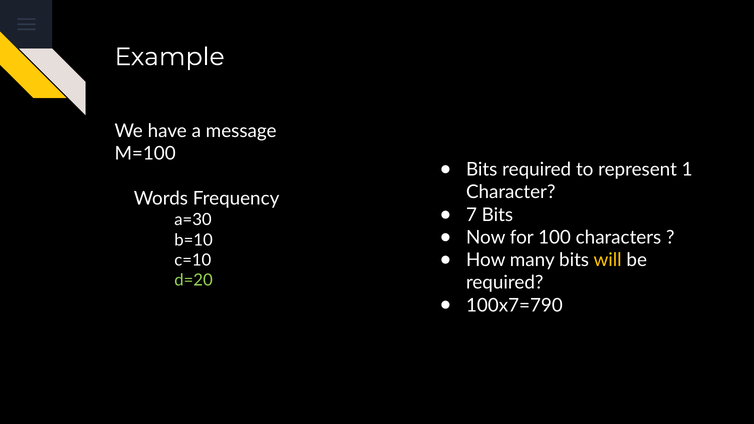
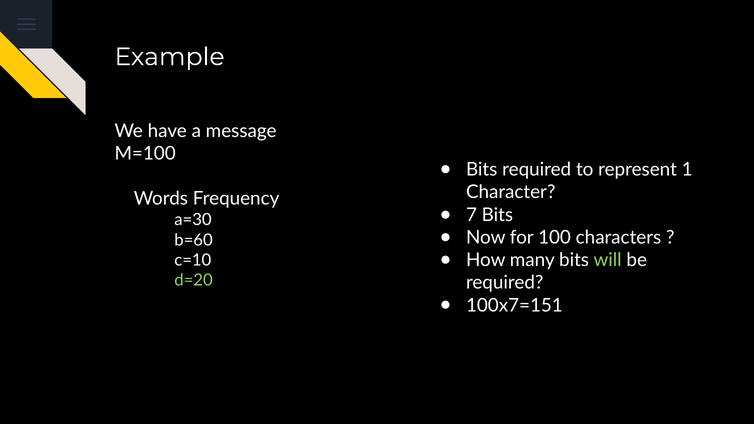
b=10: b=10 -> b=60 (194, 240)
will colour: yellow -> light green (608, 260)
100x7=790: 100x7=790 -> 100x7=151 (514, 305)
